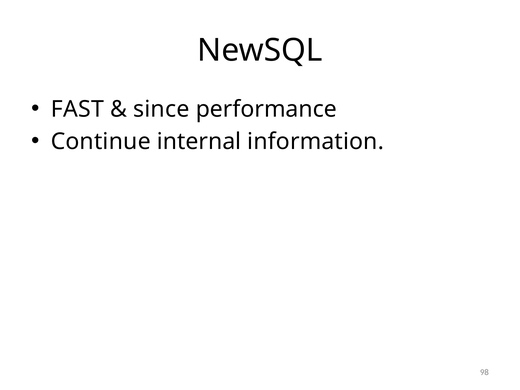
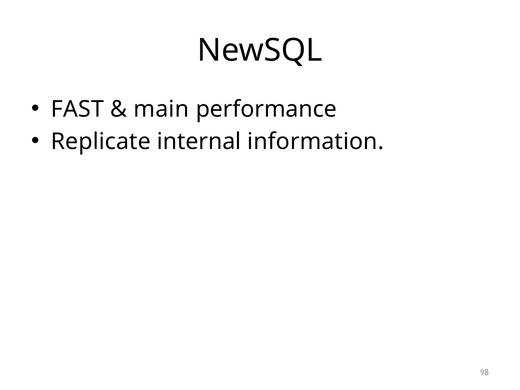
since: since -> main (161, 109)
Continue: Continue -> Replicate (101, 141)
